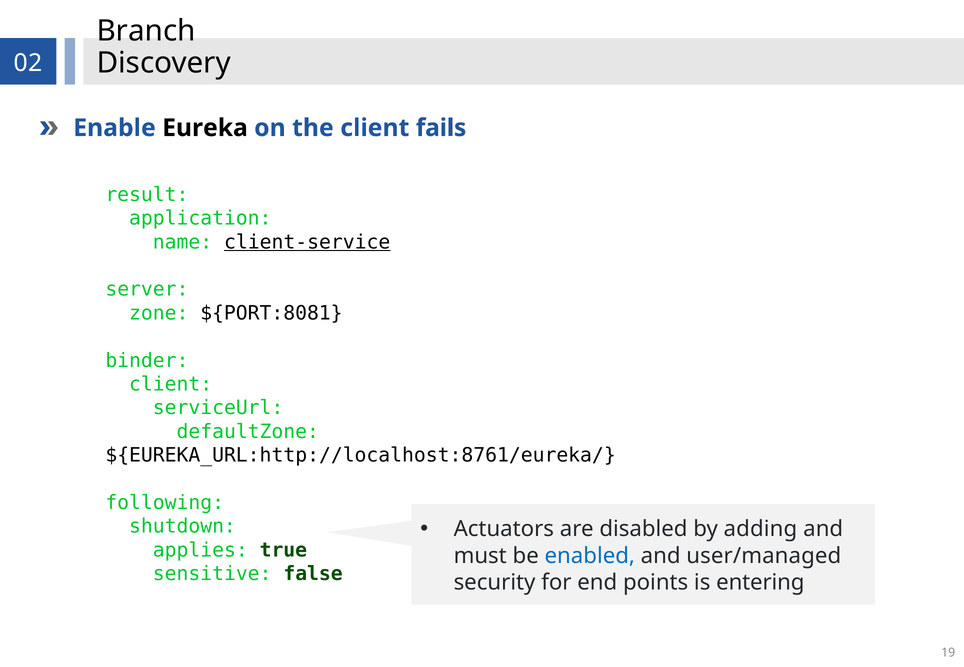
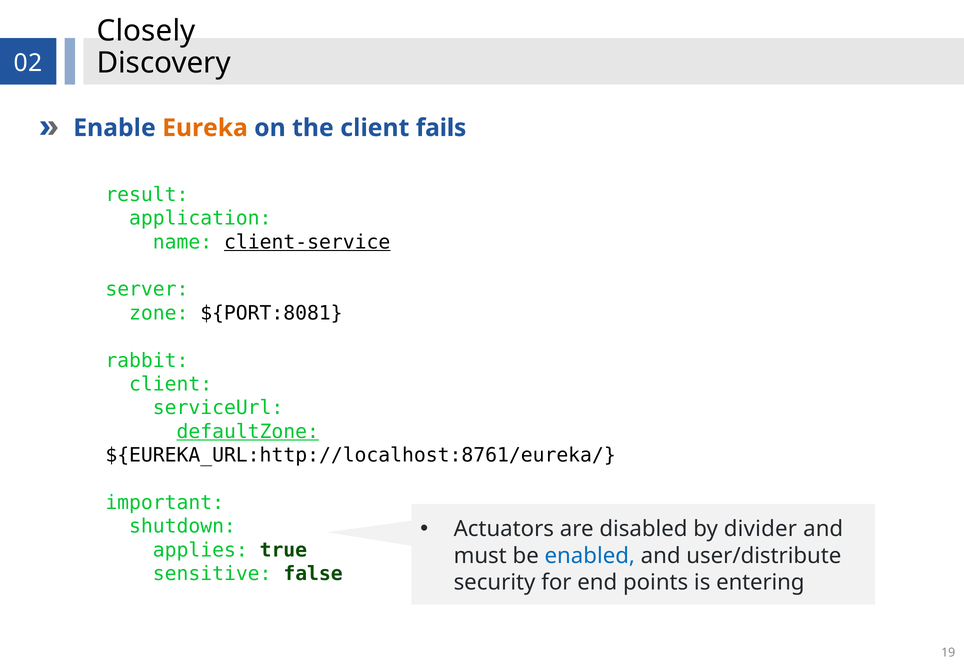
Branch: Branch -> Closely (146, 31)
Eureka colour: black -> orange (205, 128)
binder: binder -> rabbit (147, 361)
defaultZone underline: none -> present (248, 432)
following: following -> important (165, 503)
adding: adding -> divider (760, 529)
user/managed: user/managed -> user/distribute (764, 556)
